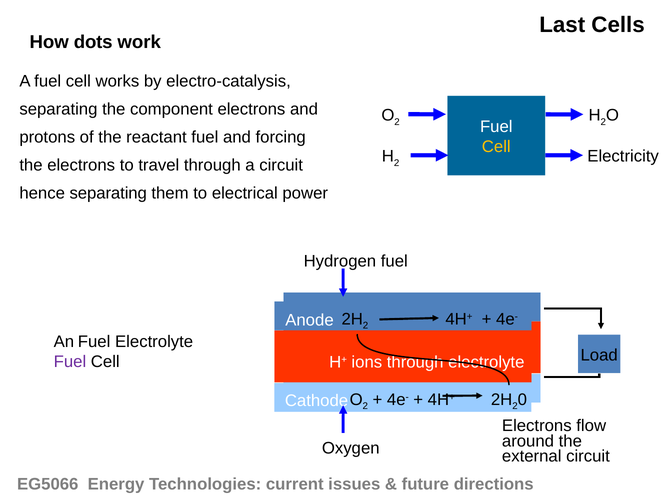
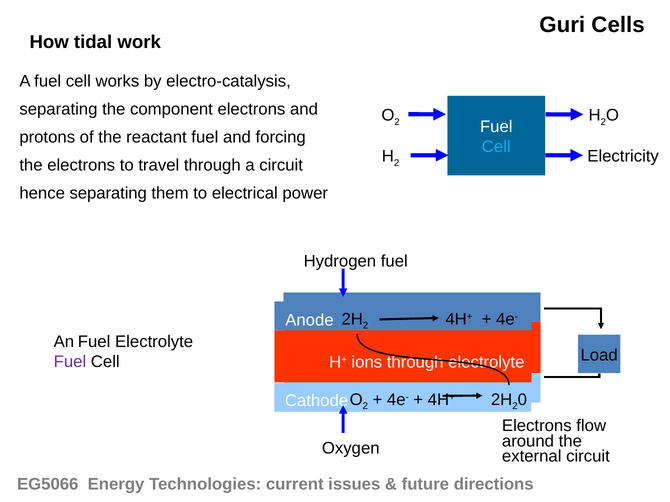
Last: Last -> Guri (562, 25)
dots: dots -> tidal (93, 42)
Cell colour: yellow -> light blue (496, 147)
